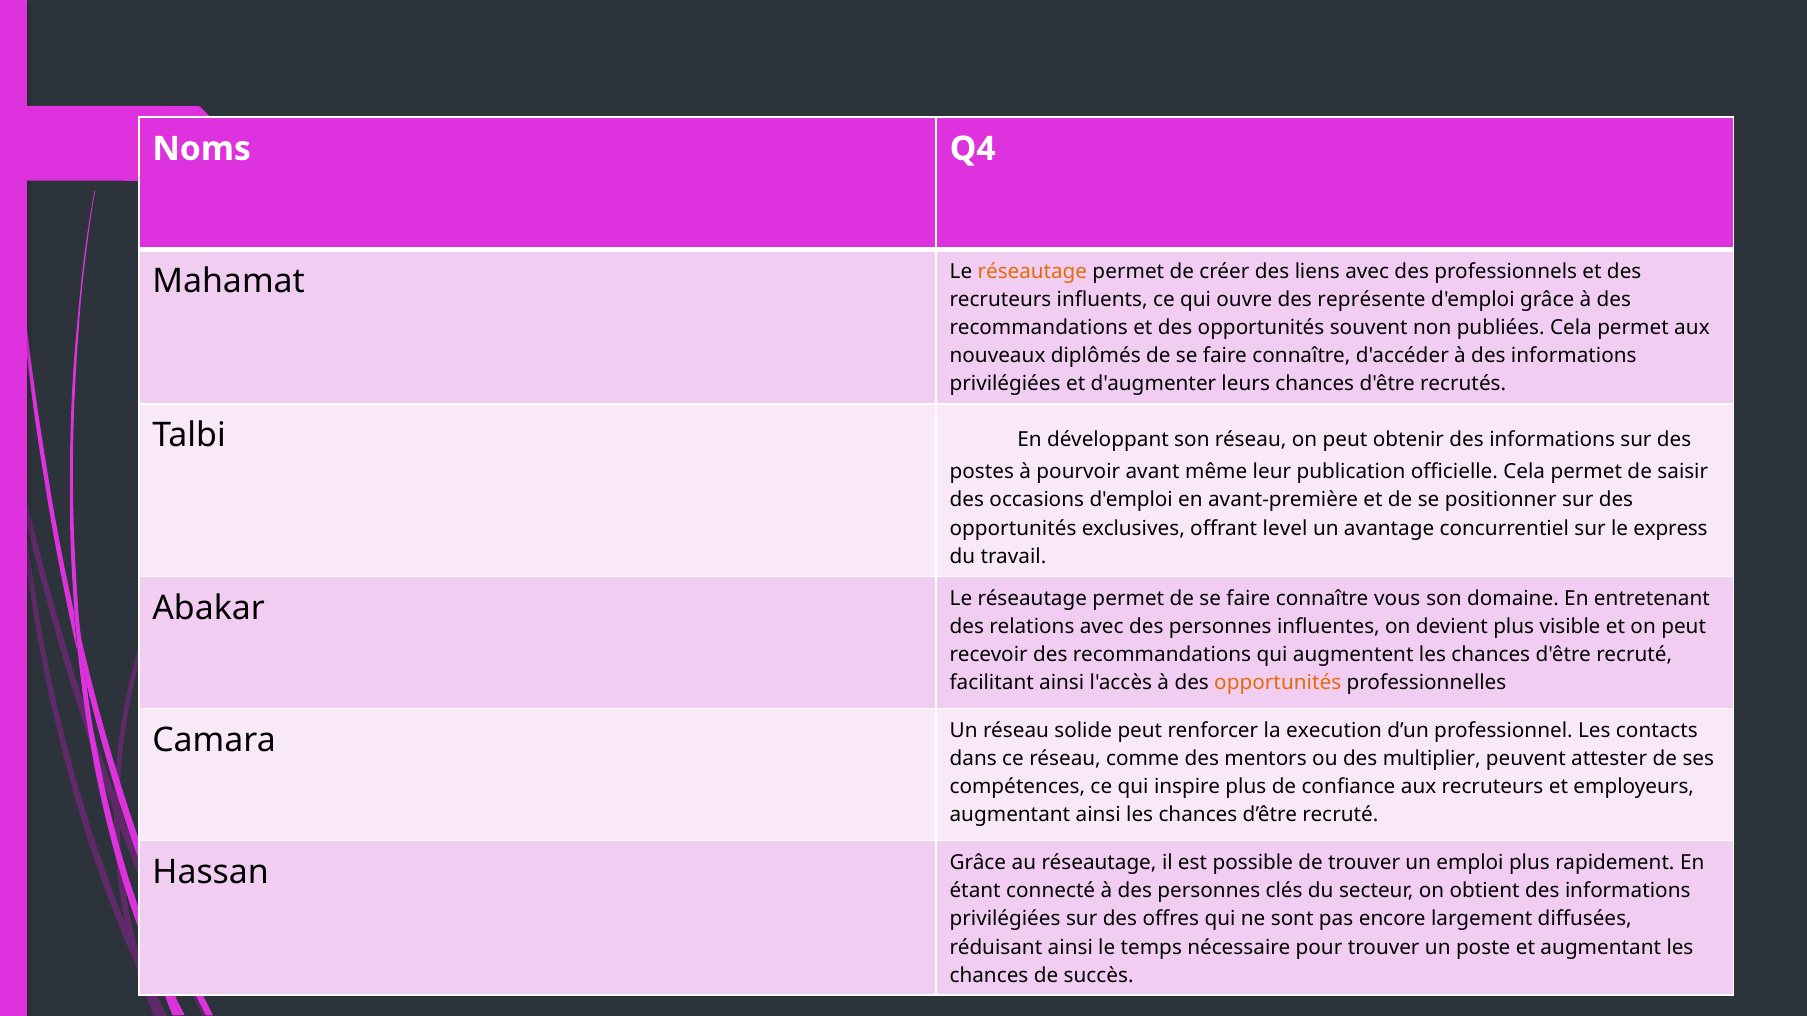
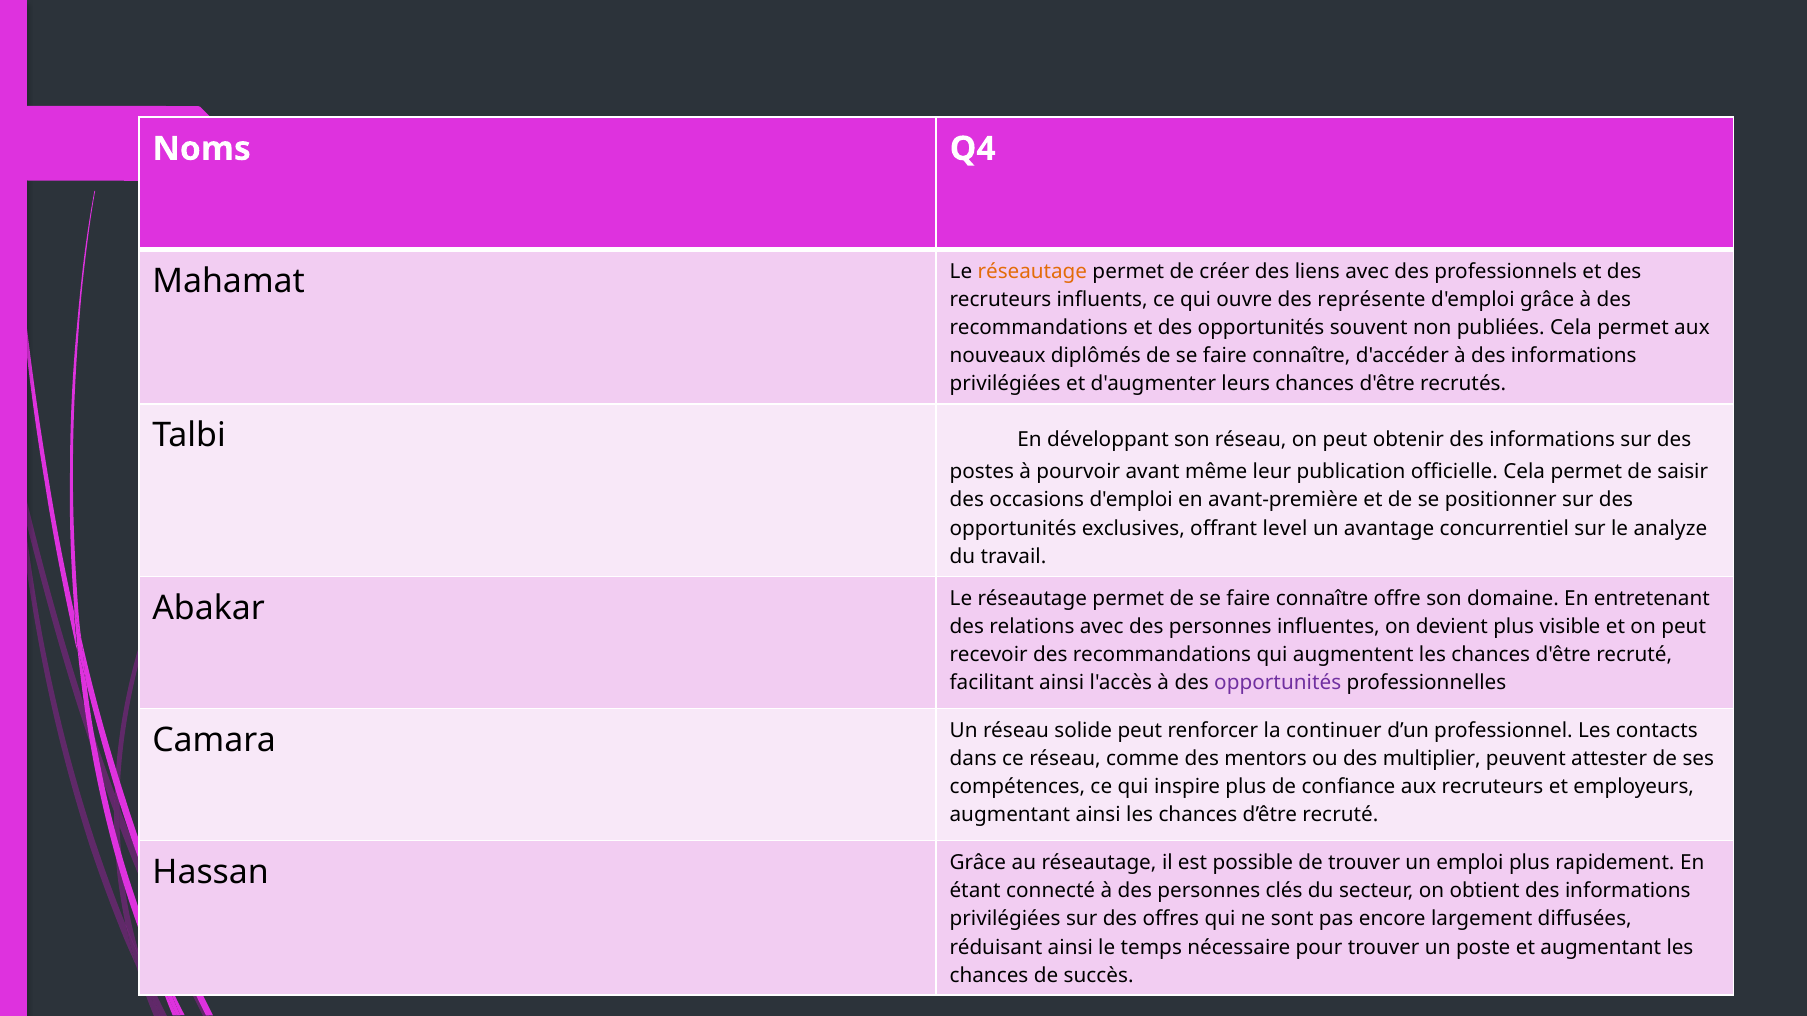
express: express -> analyze (1670, 529)
vous: vous -> offre (1397, 599)
opportunités colour: orange -> purple (1278, 683)
execution: execution -> continuer (1334, 731)
